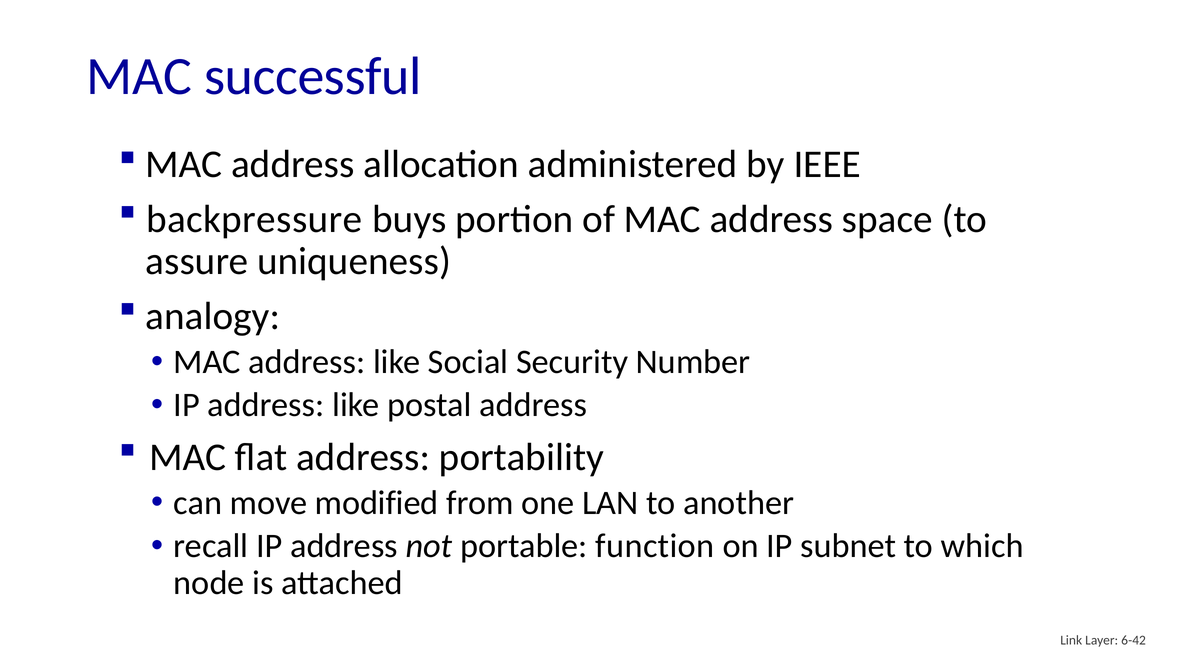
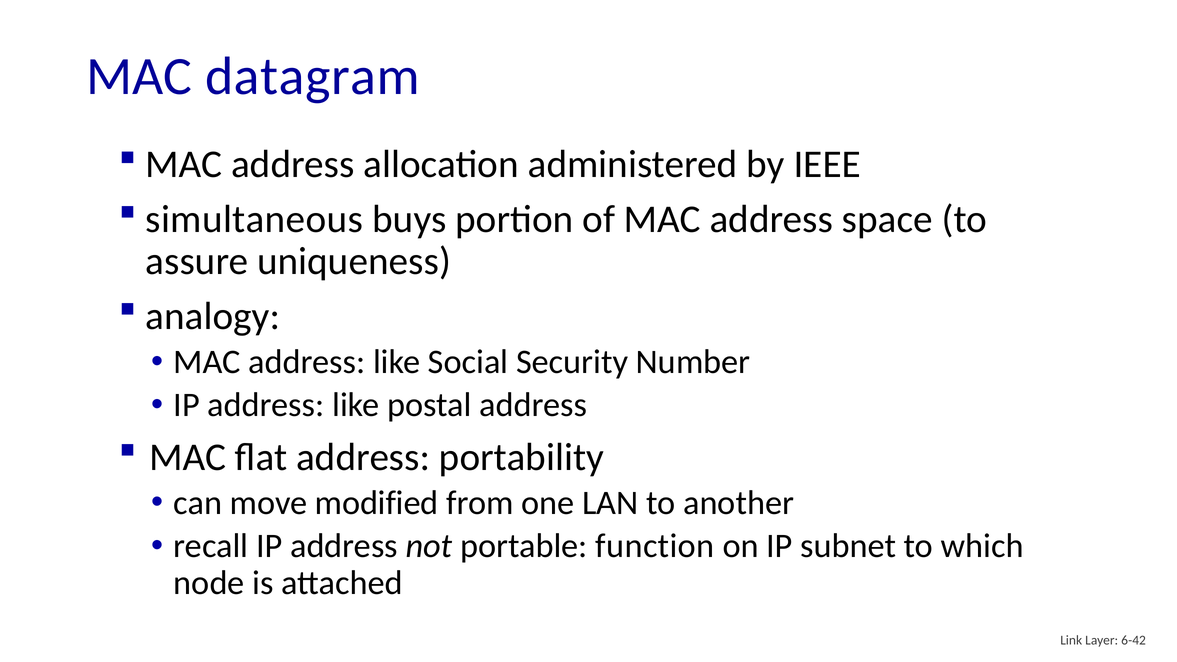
successful: successful -> datagram (312, 77)
backpressure: backpressure -> simultaneous (254, 219)
